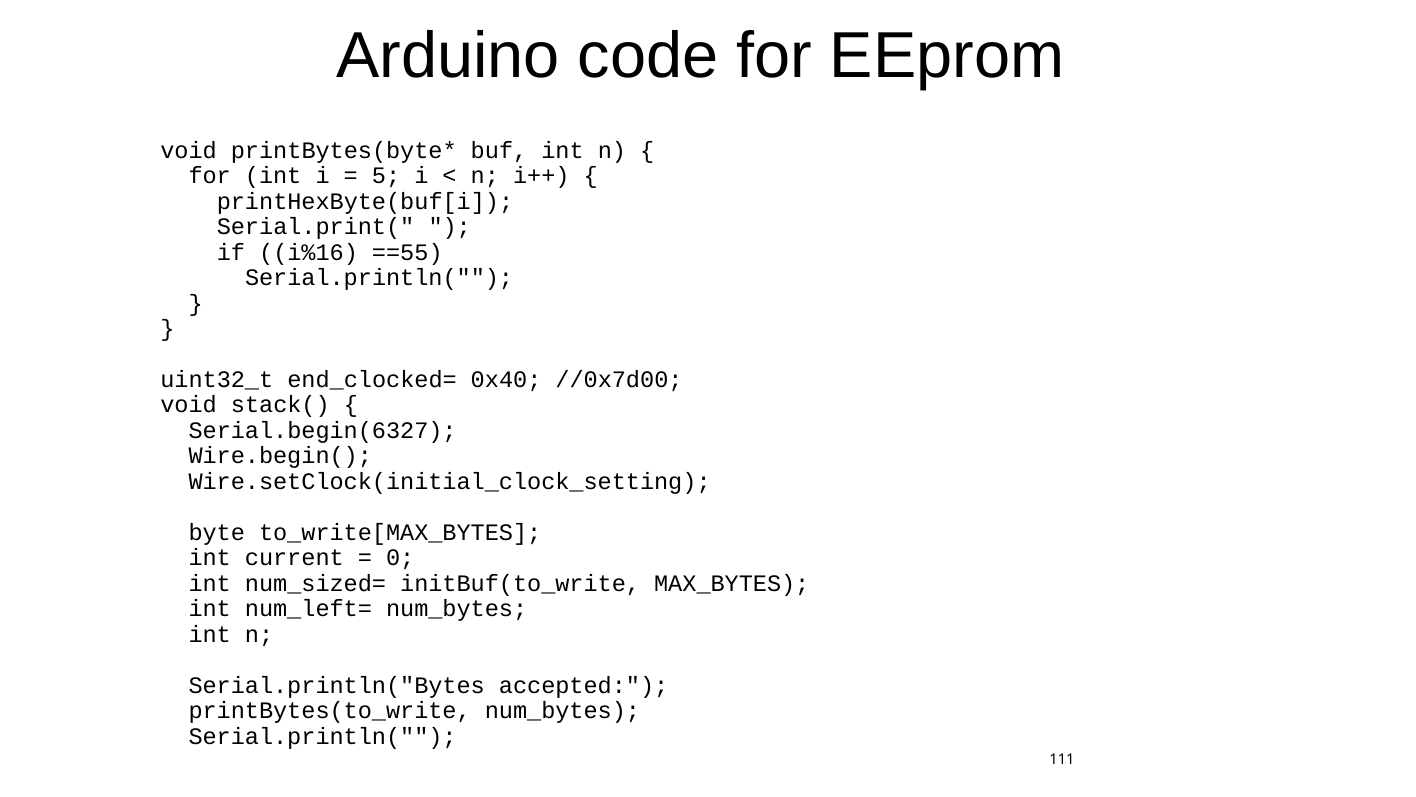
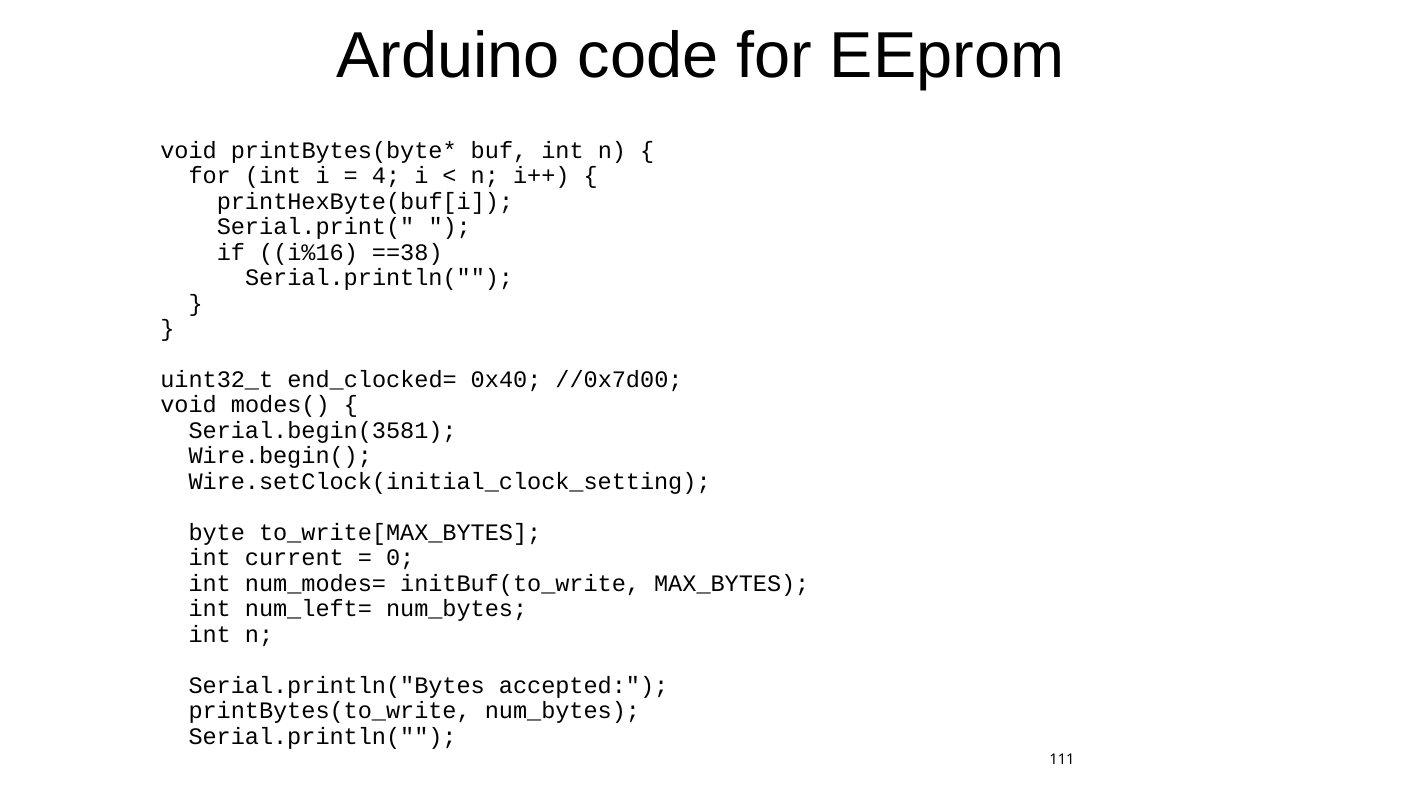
5: 5 -> 4 (386, 176)
==55: ==55 -> ==38 (407, 252)
stack(: stack( -> modes( (280, 405)
Serial.begin(6327: Serial.begin(6327 -> Serial.begin(3581 (323, 430)
num_sized=: num_sized= -> num_modes= (316, 583)
